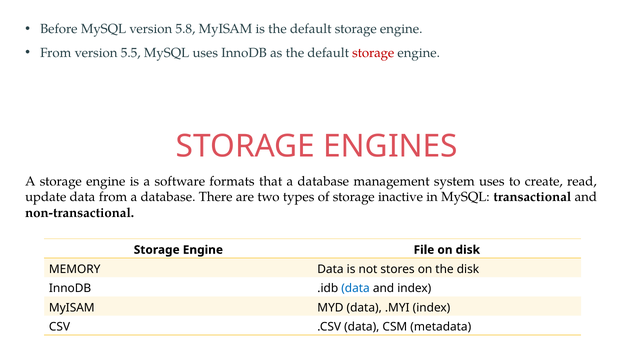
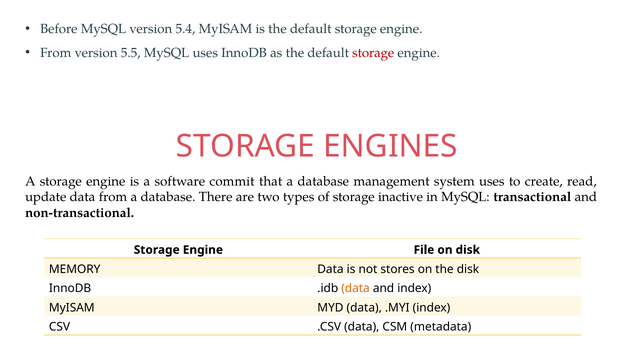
5.8: 5.8 -> 5.4 (186, 29)
formats: formats -> commit (232, 182)
data colour: blue -> orange (356, 289)
